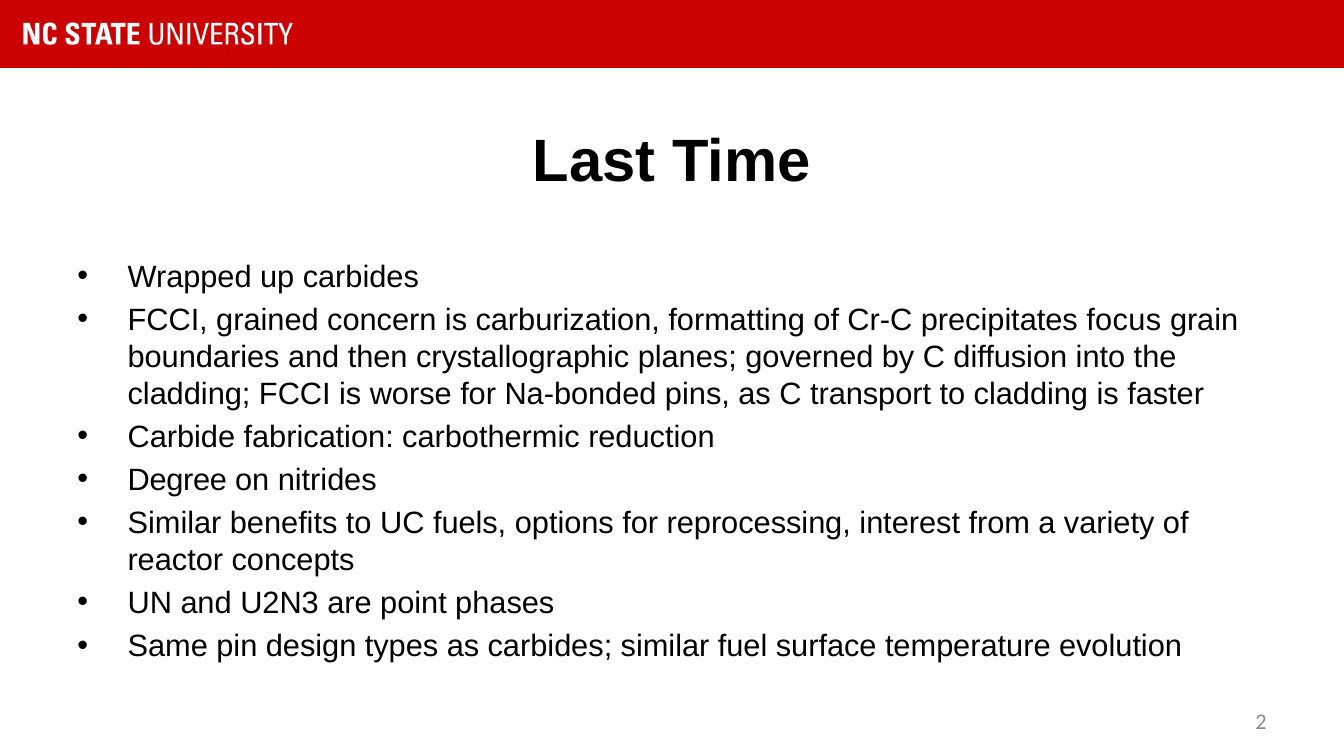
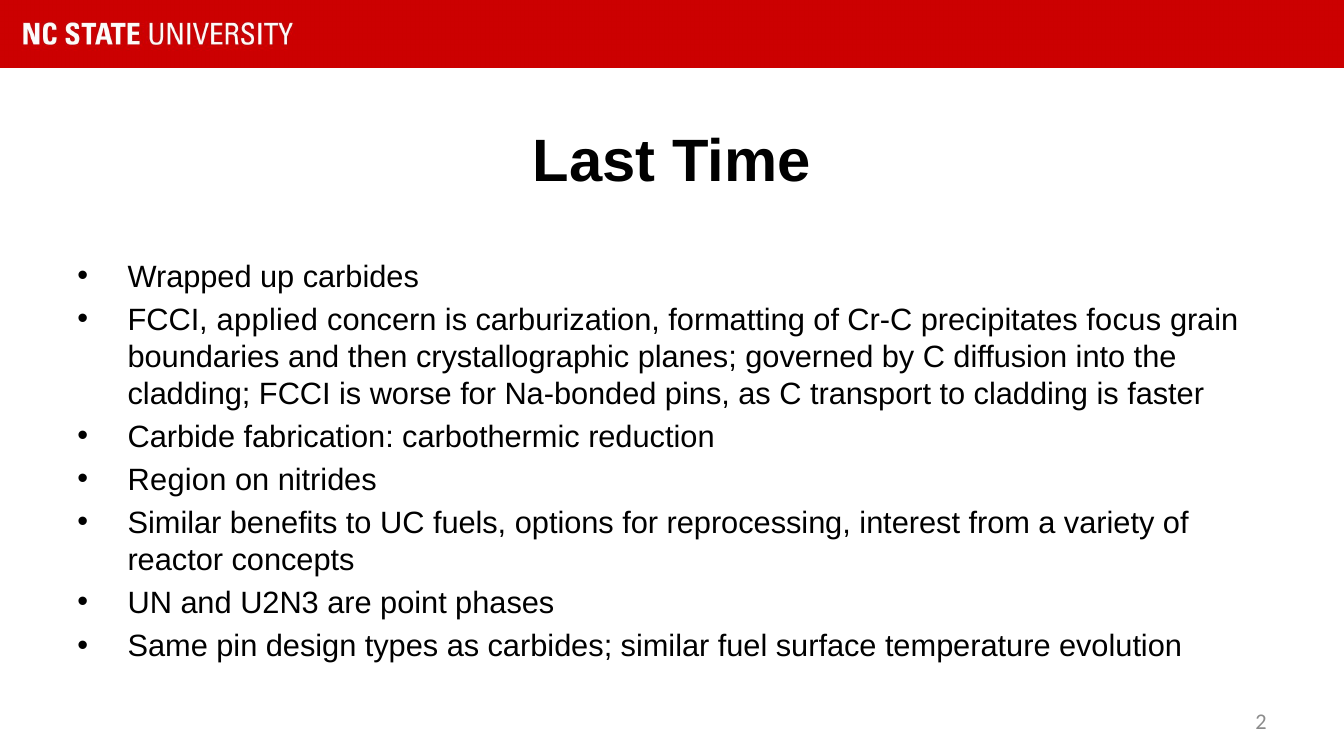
grained: grained -> applied (267, 320)
Degree: Degree -> Region (177, 480)
